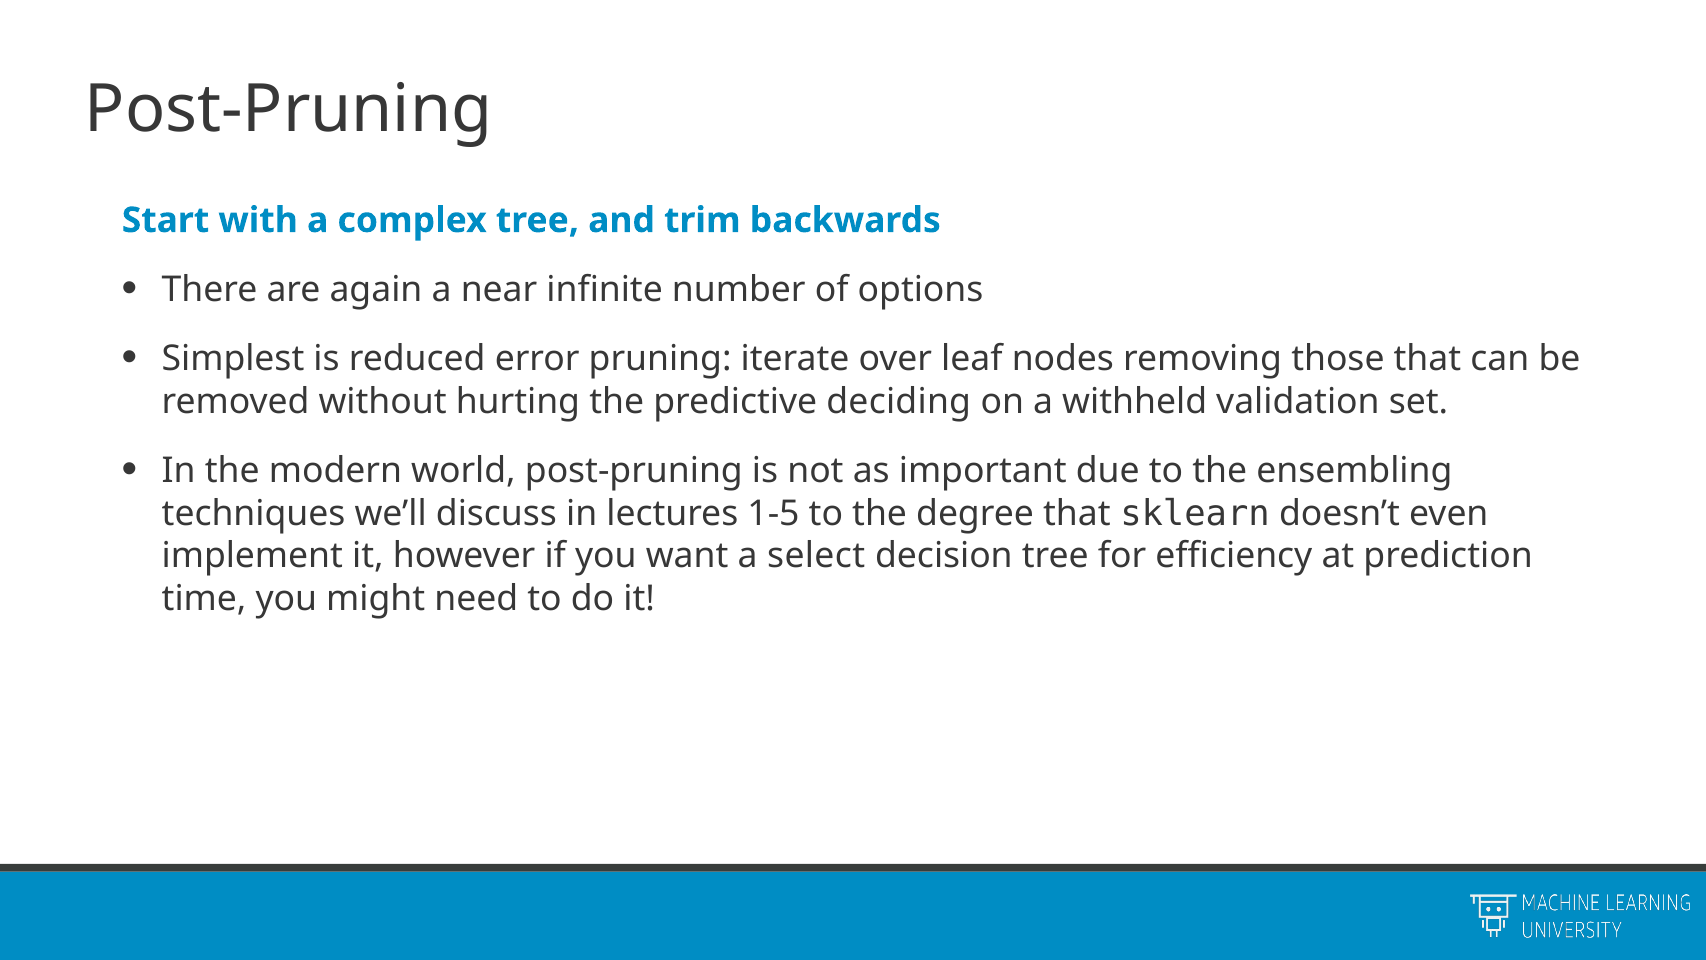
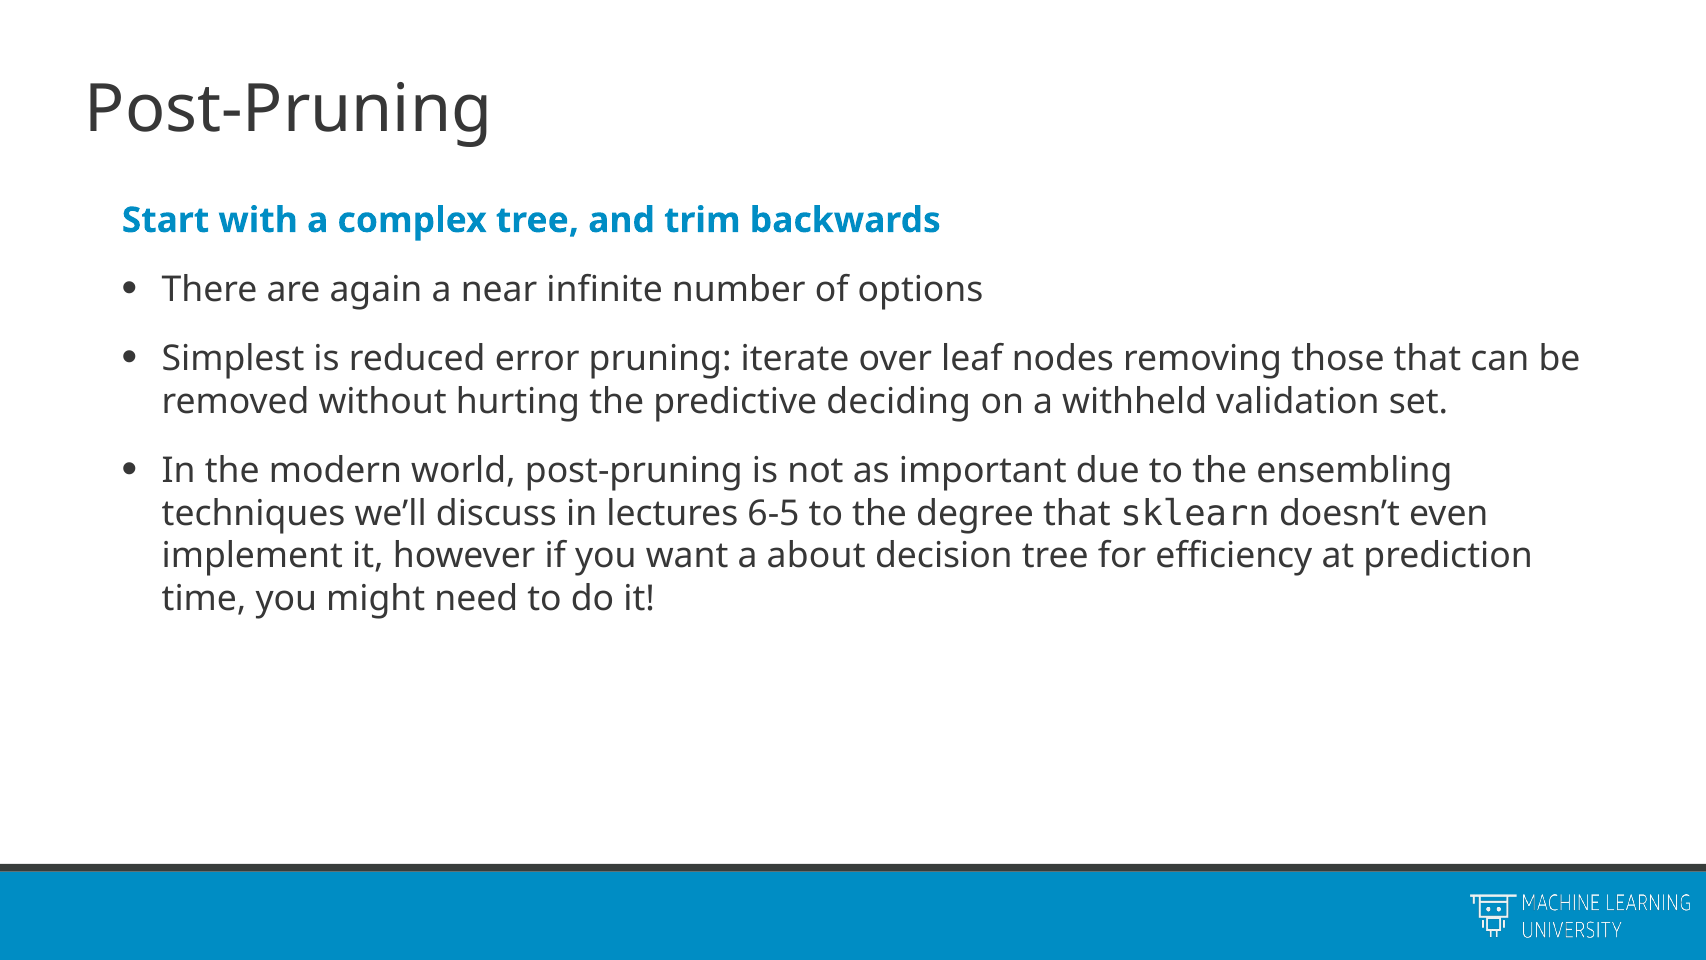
1-5: 1-5 -> 6-5 (774, 513)
select: select -> about (816, 556)
